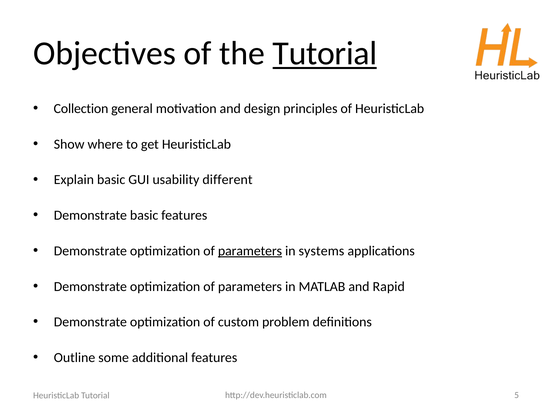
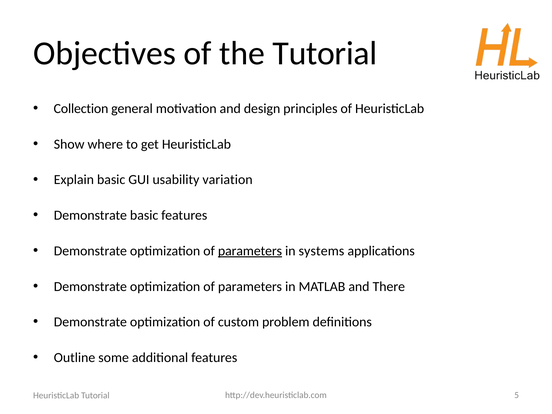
Tutorial underline: present -> none (325, 53)
different: different -> variation (228, 180)
Rapid: Rapid -> There (389, 286)
